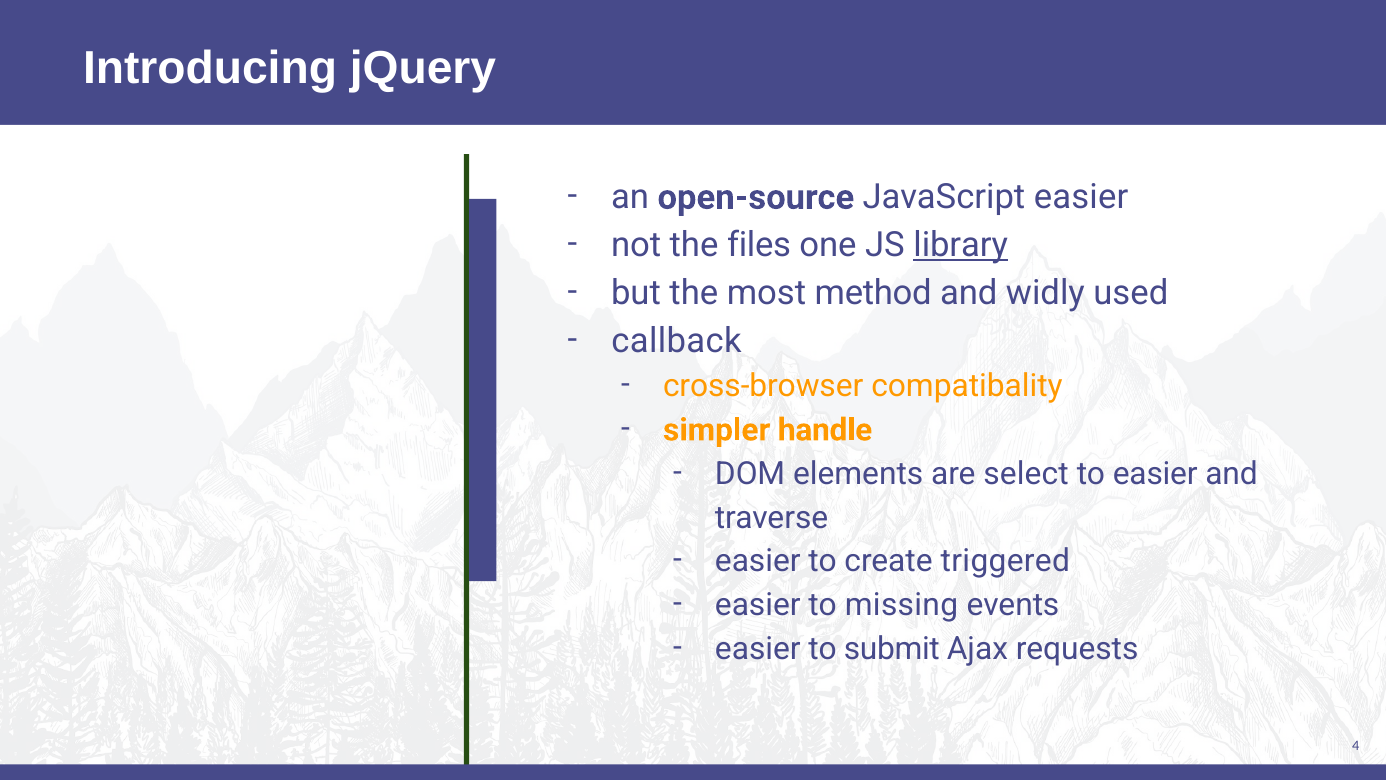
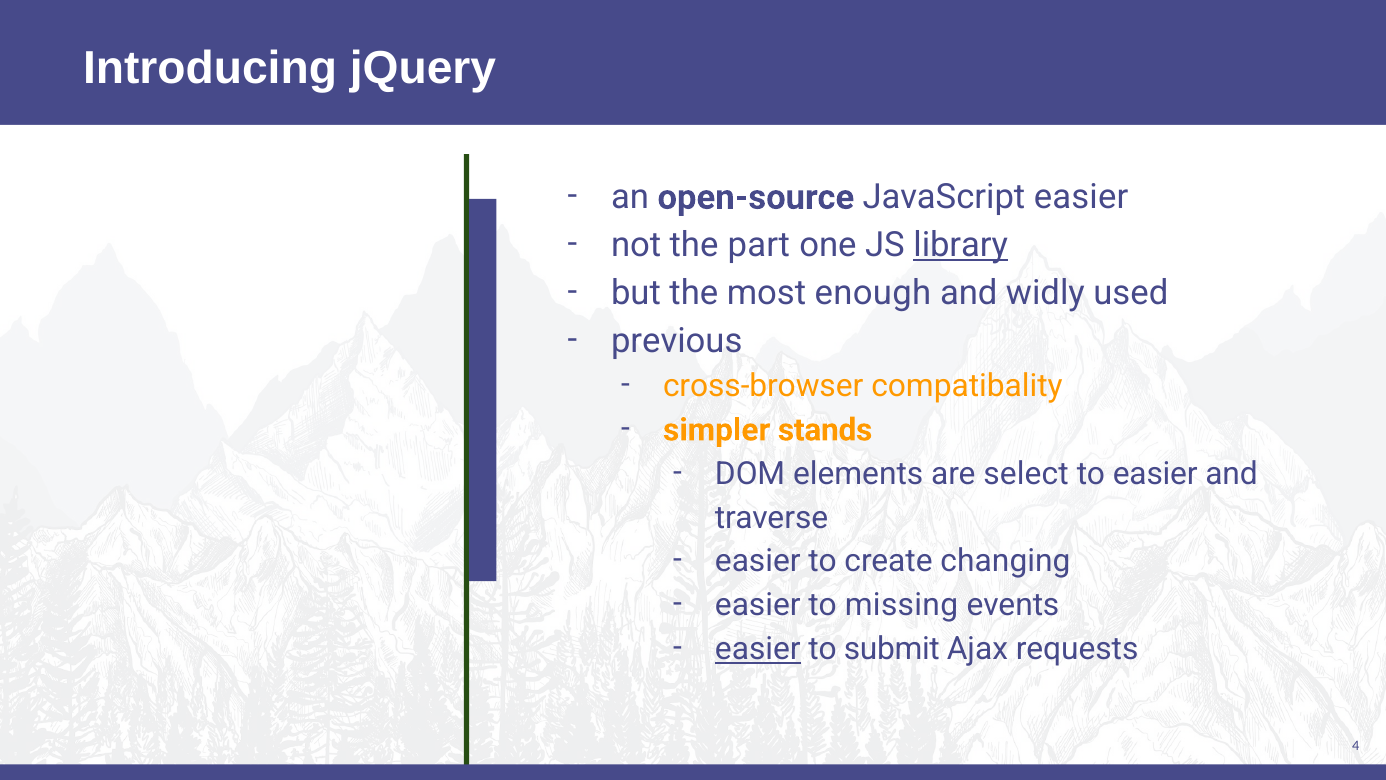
files: files -> part (759, 245)
method: method -> enough (873, 293)
callback: callback -> previous (677, 341)
handle: handle -> stands (825, 430)
triggered: triggered -> changing (1005, 561)
easier underline: none -> present (758, 649)
